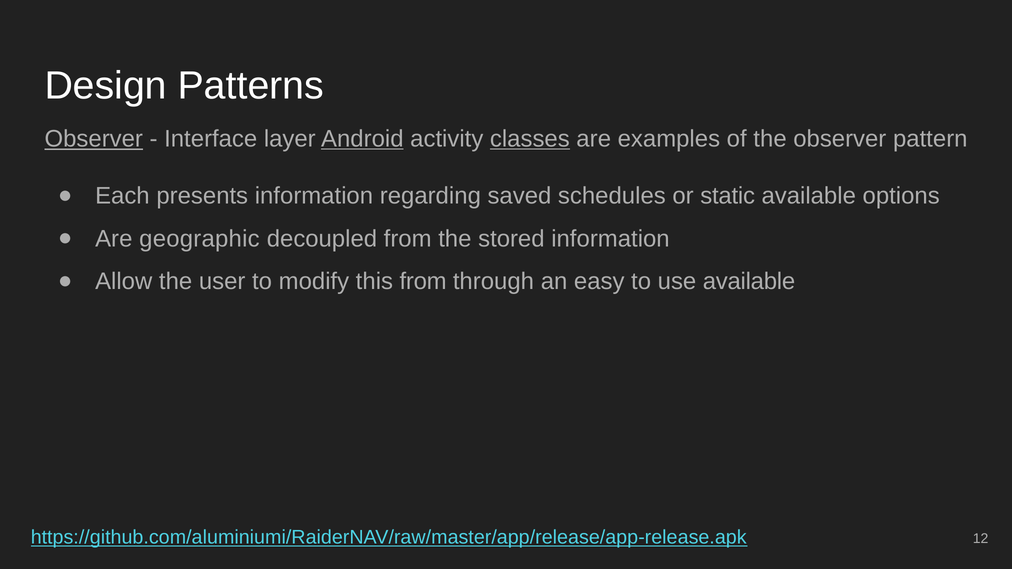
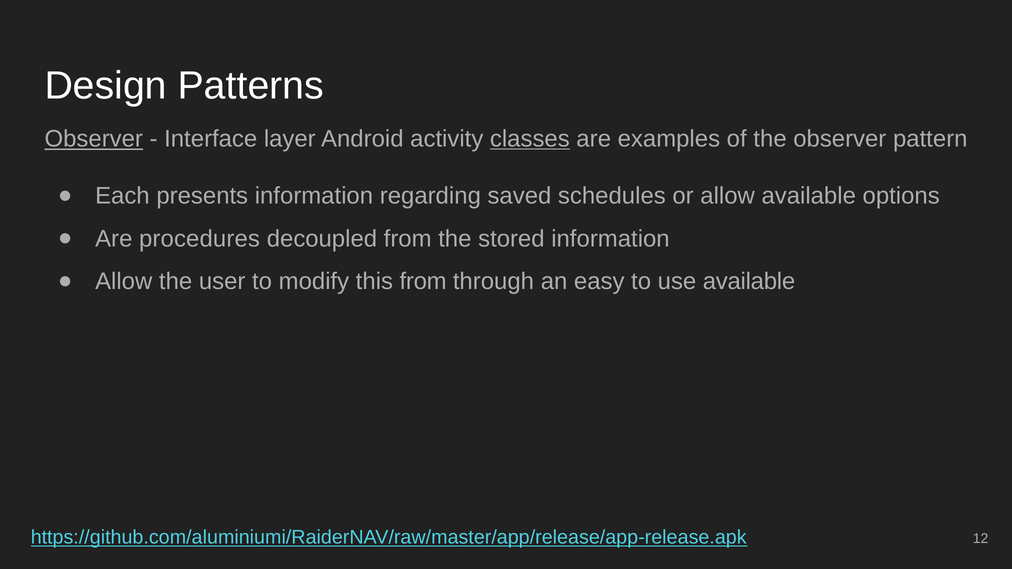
Android underline: present -> none (362, 139)
or static: static -> allow (728, 196)
geographic: geographic -> procedures (199, 239)
